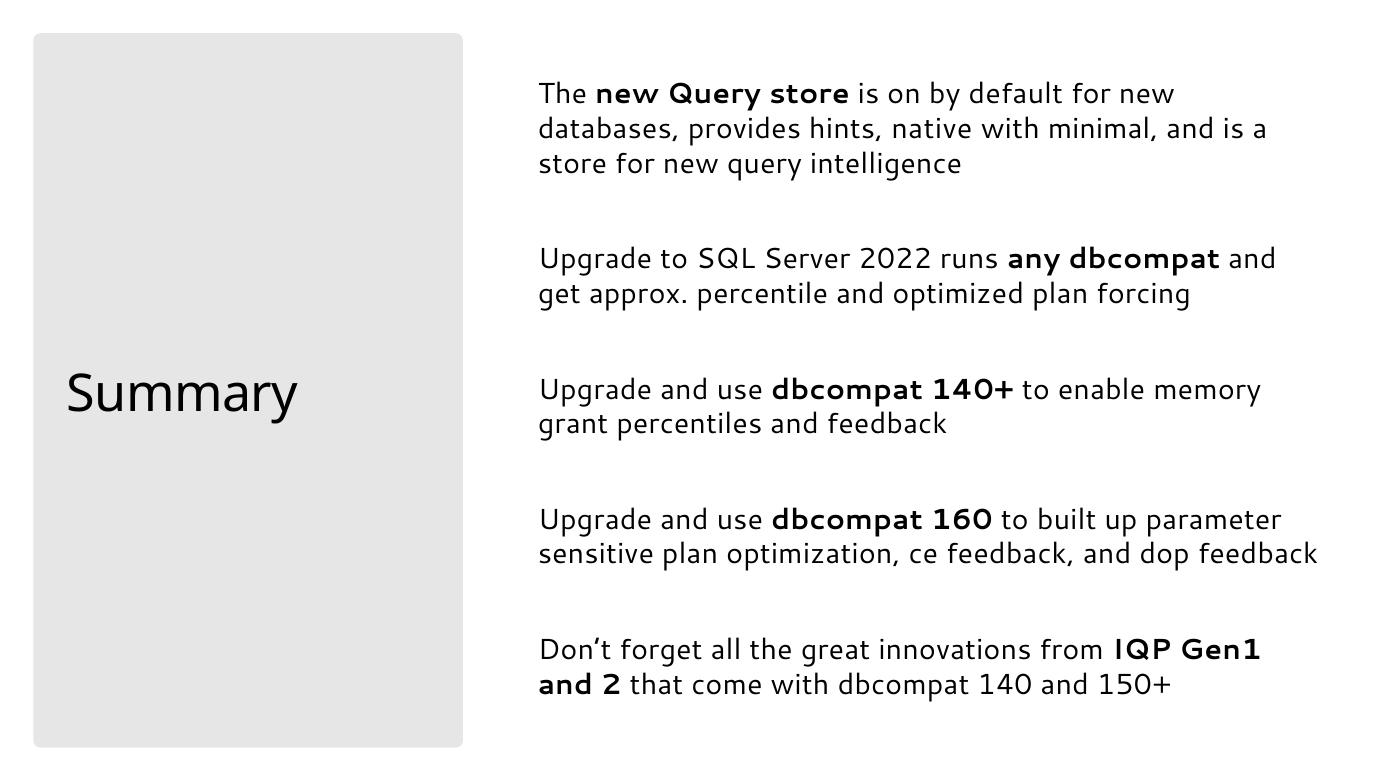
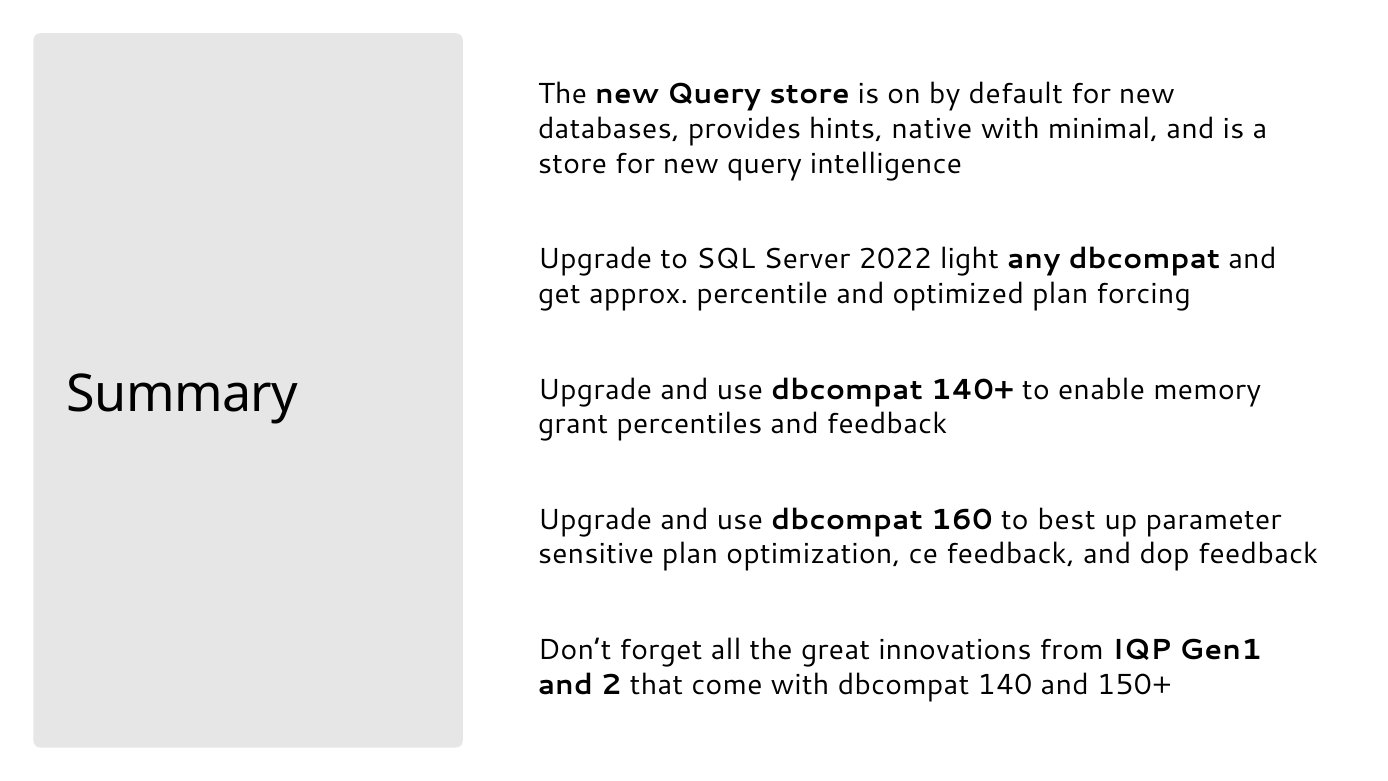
runs: runs -> light (969, 259)
built: built -> best (1067, 520)
